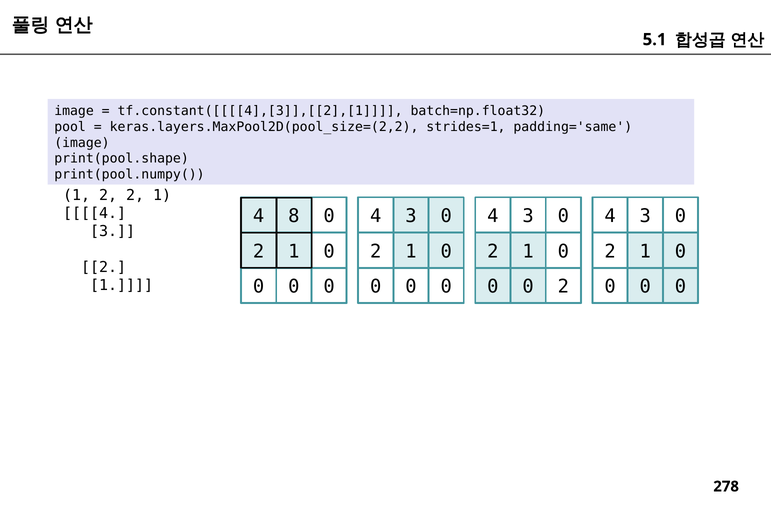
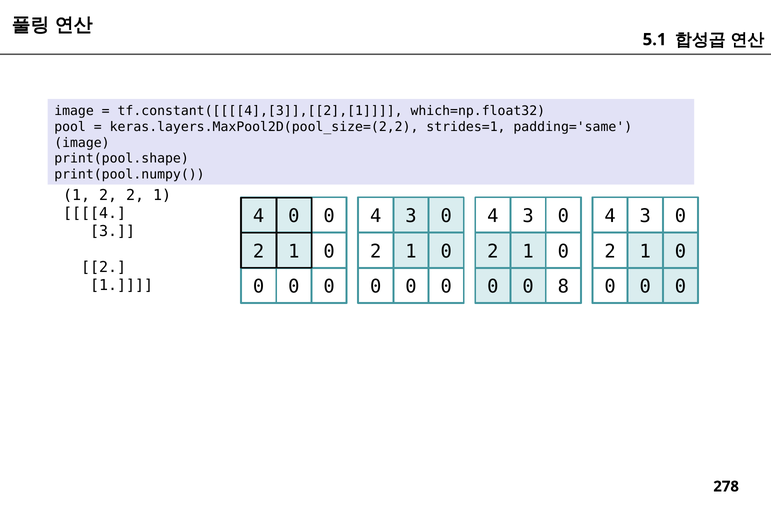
batch=np.float32: batch=np.float32 -> which=np.float32 (478, 111)
4 8: 8 -> 0 (294, 216)
0 2: 2 -> 8 (563, 286)
